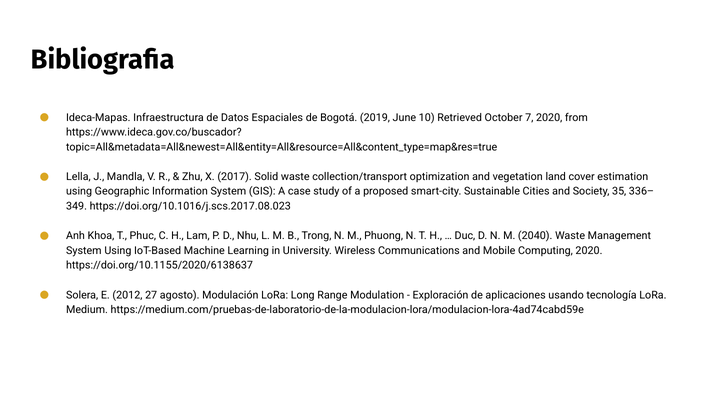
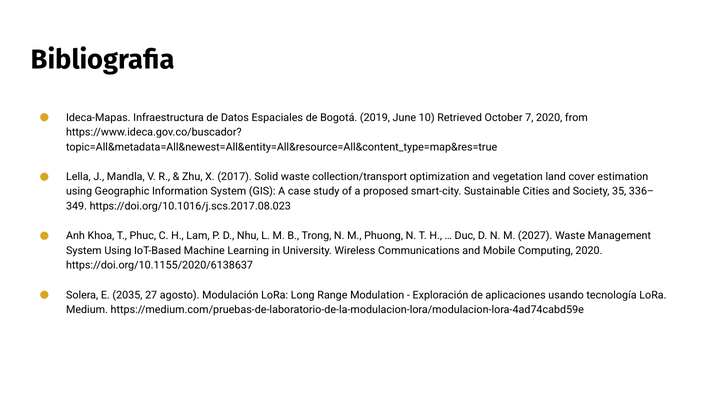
2040: 2040 -> 2027 (535, 236)
2012: 2012 -> 2035 (127, 295)
